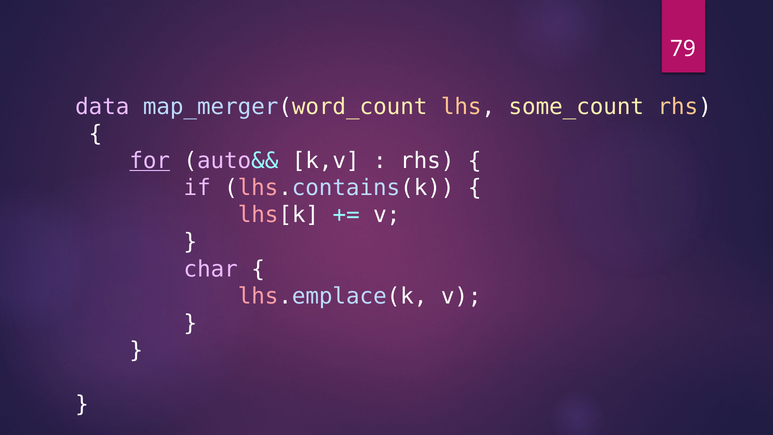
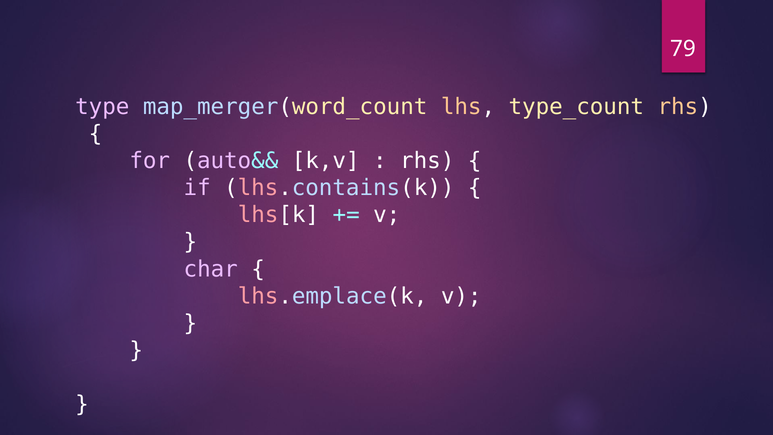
data: data -> type (102, 107)
some_count: some_count -> type_count (576, 107)
for underline: present -> none (150, 161)
